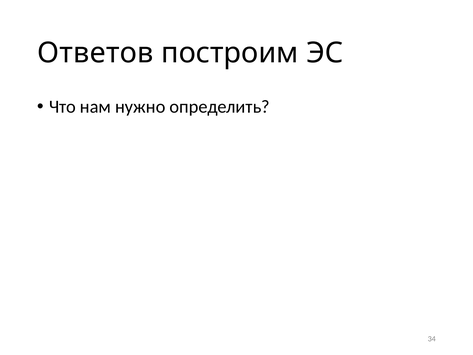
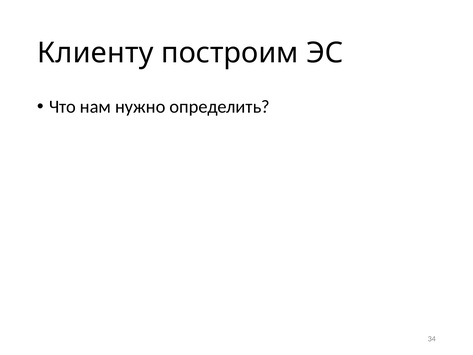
Ответов: Ответов -> Клиенту (95, 53)
